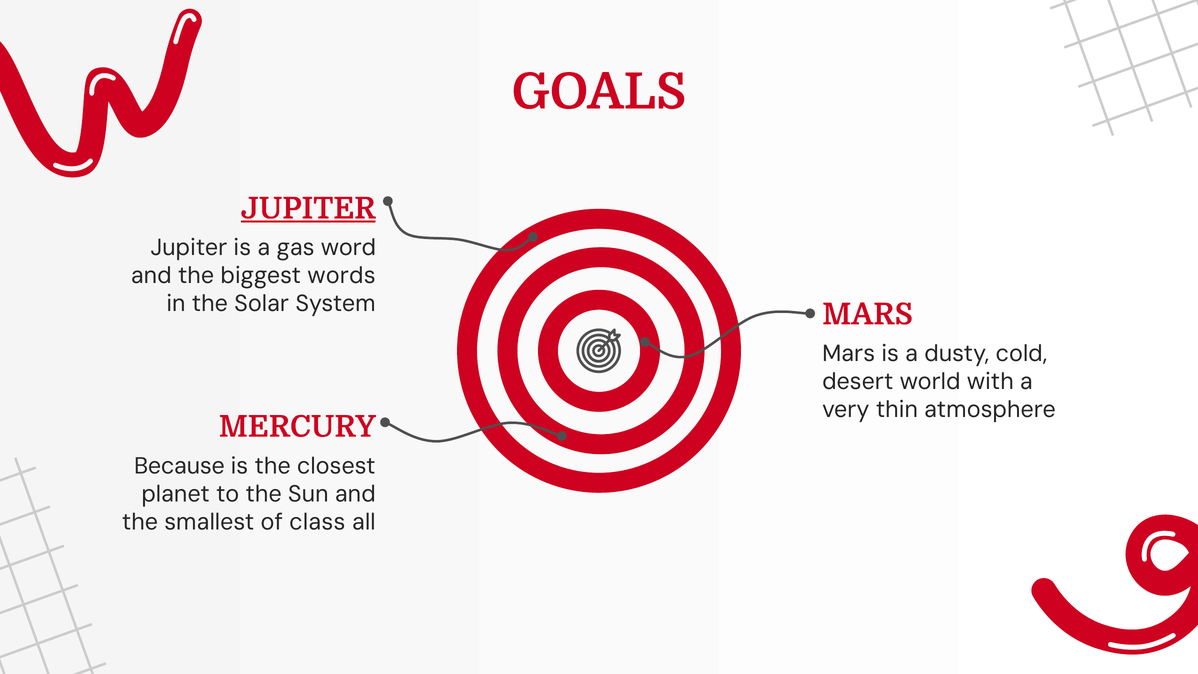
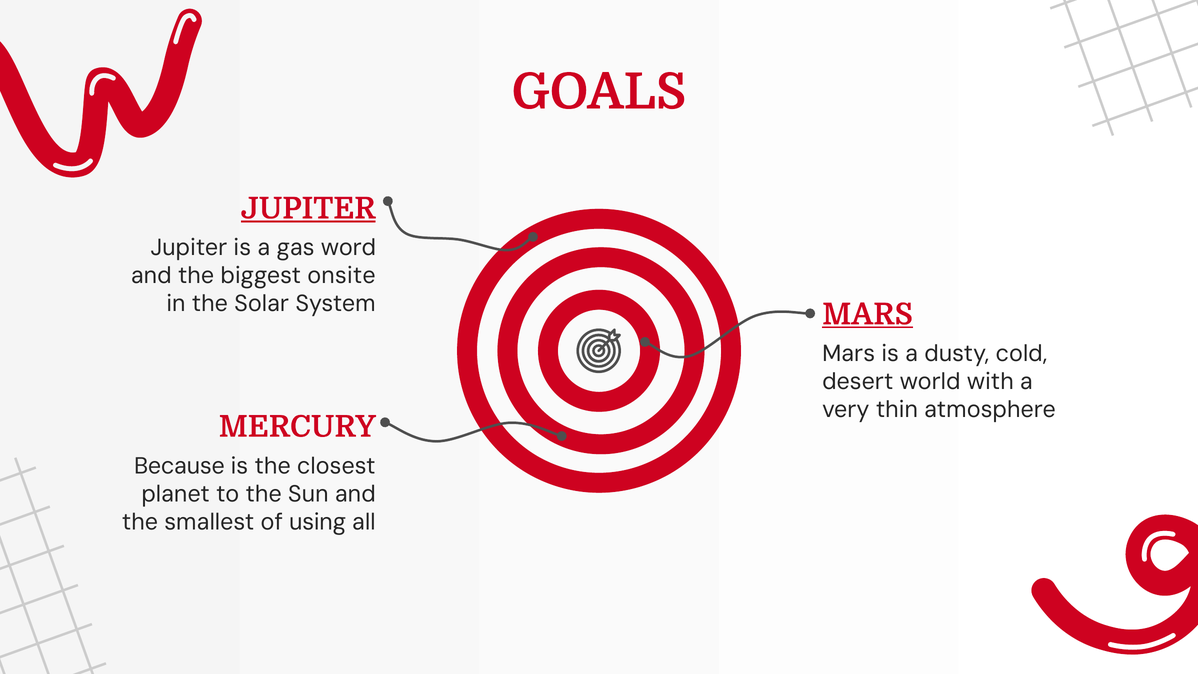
words: words -> onsite (341, 276)
MARS underline: none -> present (868, 314)
class: class -> using (318, 522)
